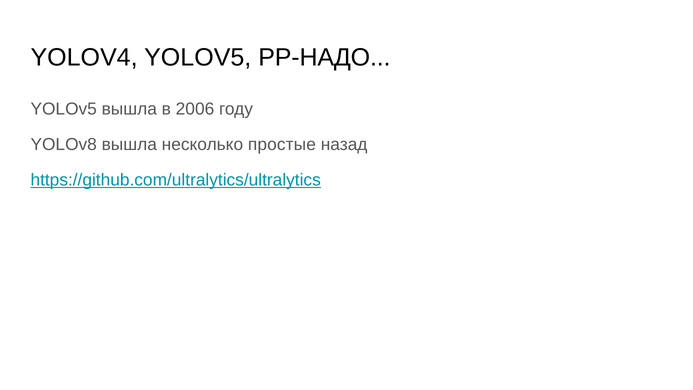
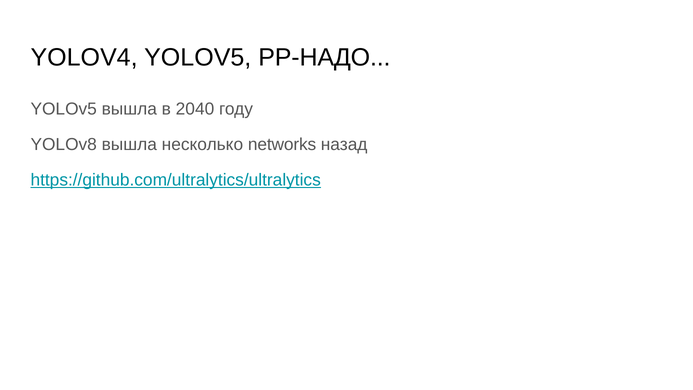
2006: 2006 -> 2040 (195, 109)
простые: простые -> networks (282, 144)
